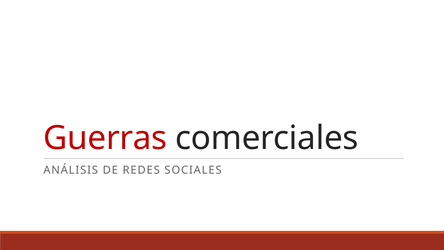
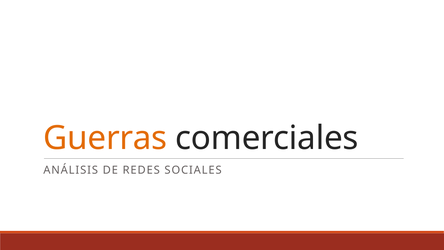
Guerras colour: red -> orange (105, 138)
